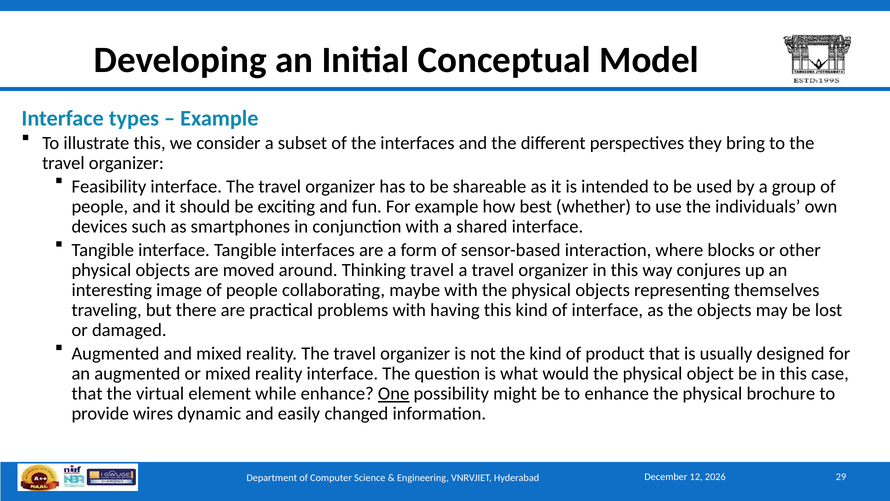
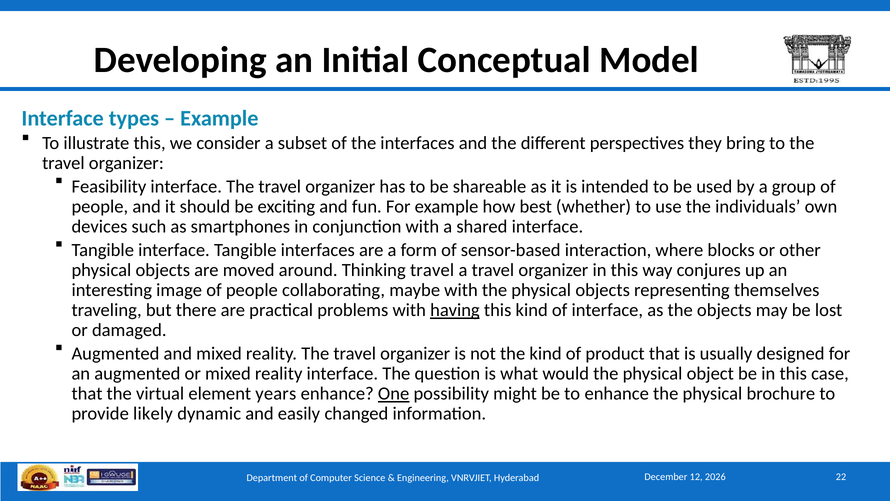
having underline: none -> present (455, 310)
while: while -> years (276, 393)
wires: wires -> likely (153, 413)
29: 29 -> 22 (841, 477)
